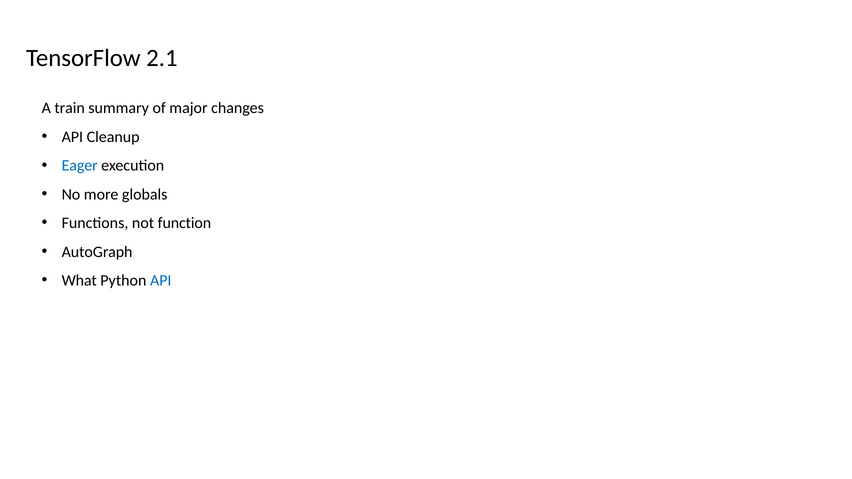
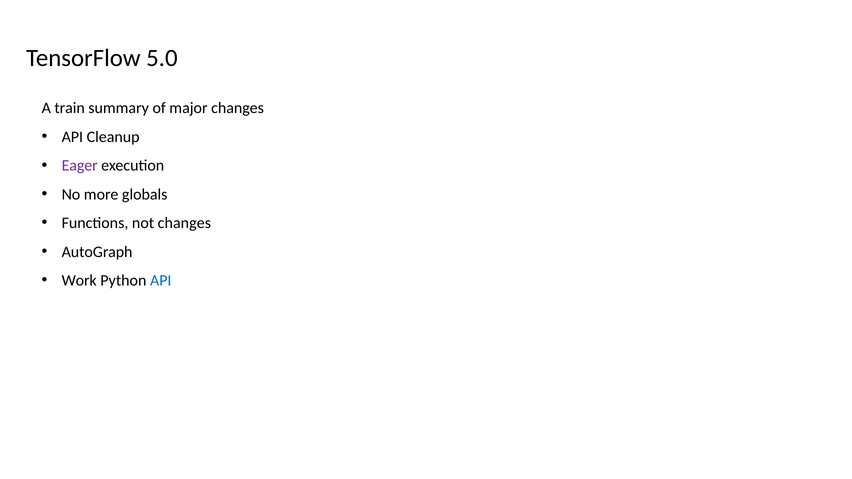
2.1: 2.1 -> 5.0 (162, 58)
Eager colour: blue -> purple (80, 166)
not function: function -> changes (184, 223)
What: What -> Work (79, 281)
